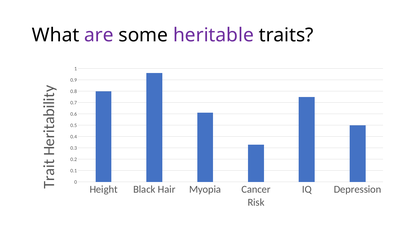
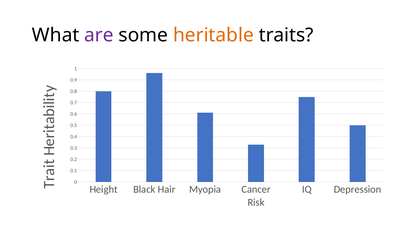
heritable colour: purple -> orange (213, 35)
